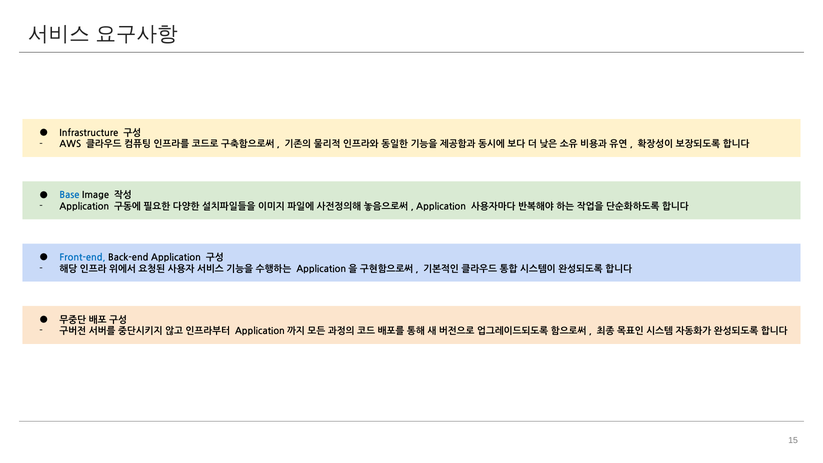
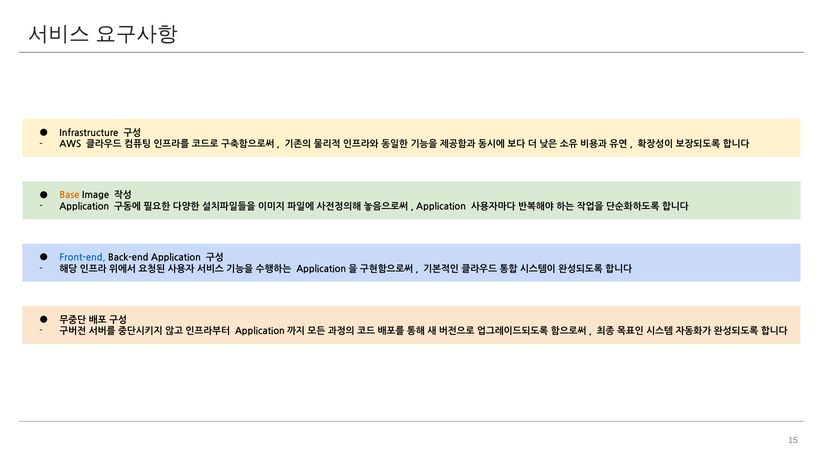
Base colour: blue -> orange (69, 195)
